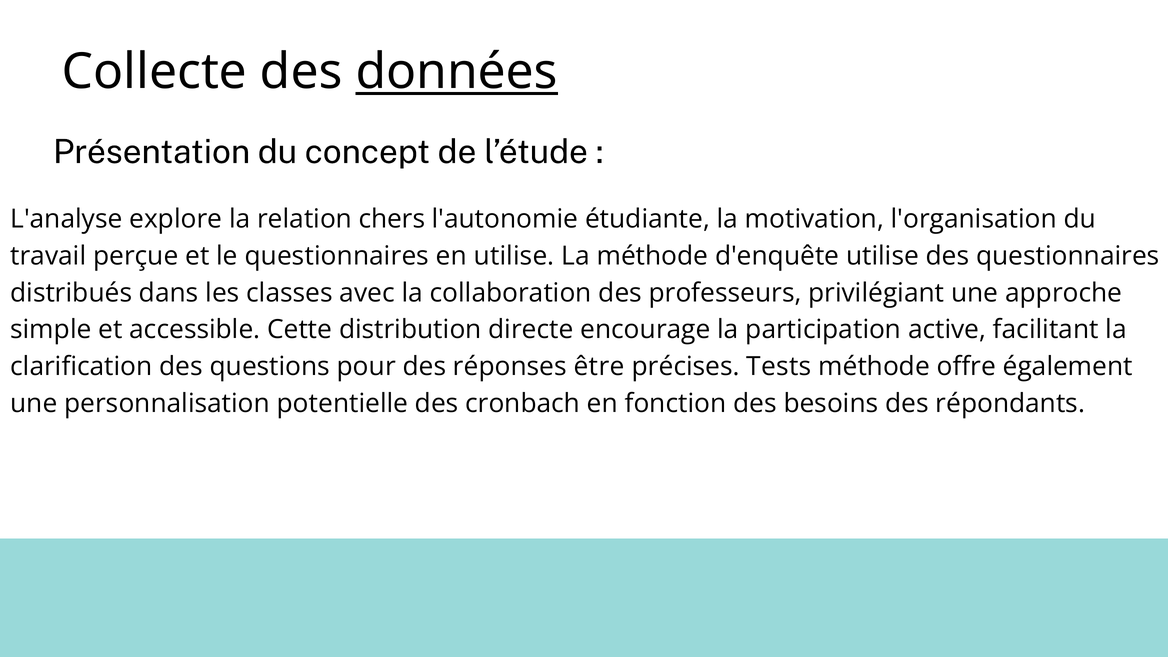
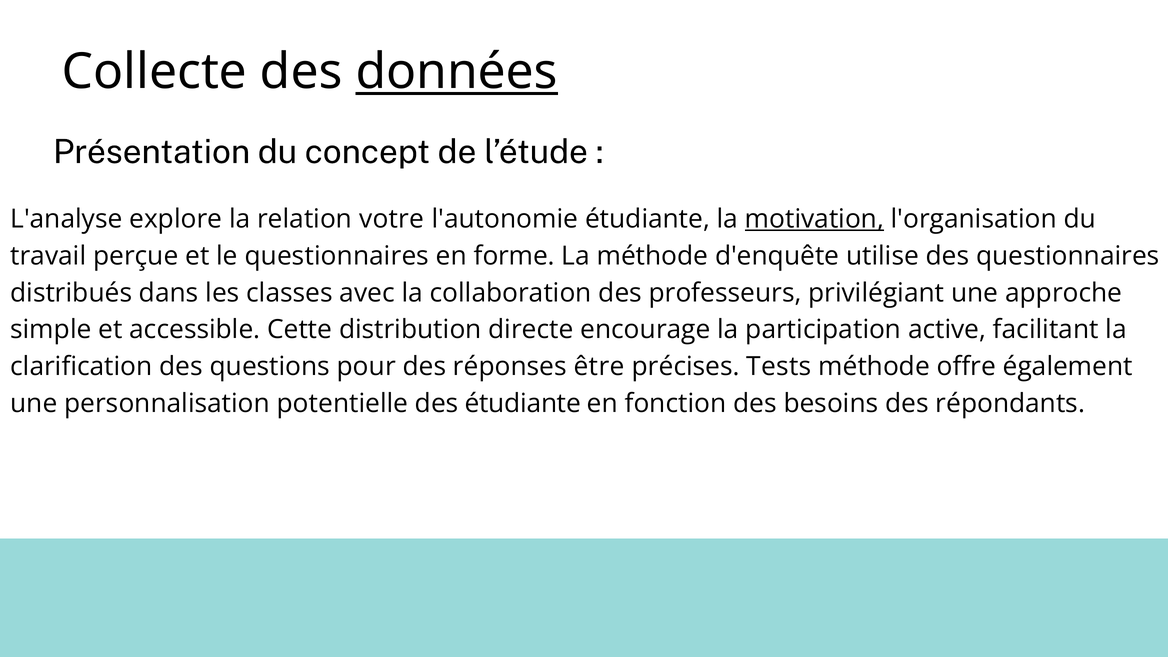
chers: chers -> votre (392, 219)
motivation underline: none -> present (814, 219)
en utilise: utilise -> forme (514, 256)
des cronbach: cronbach -> étudiante (523, 404)
